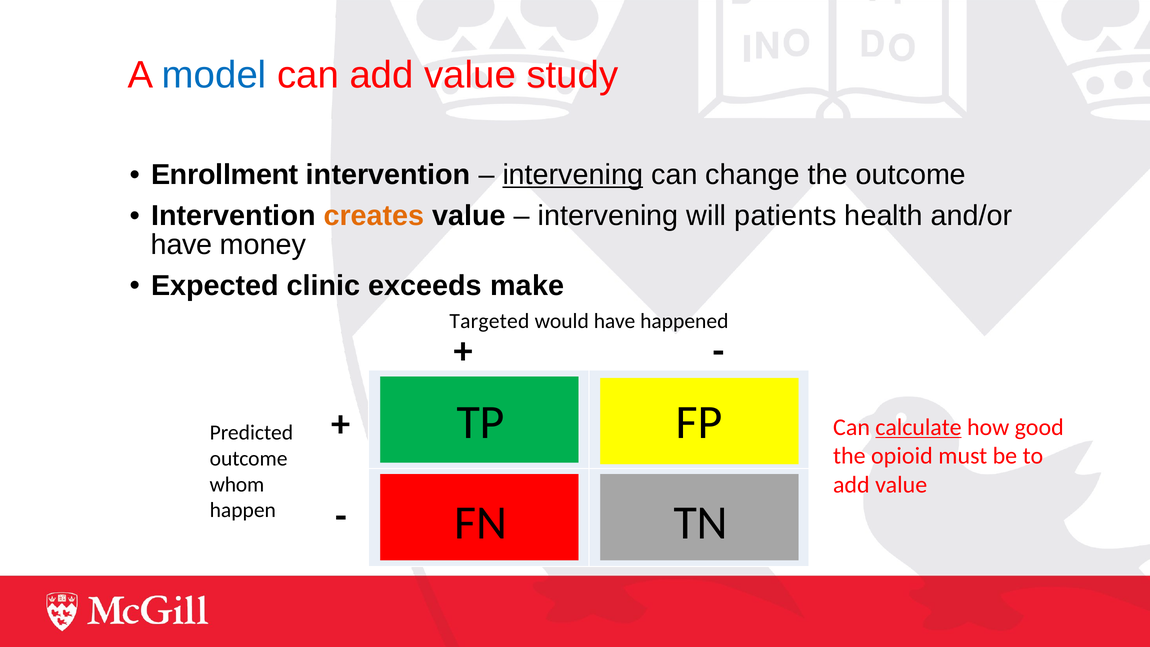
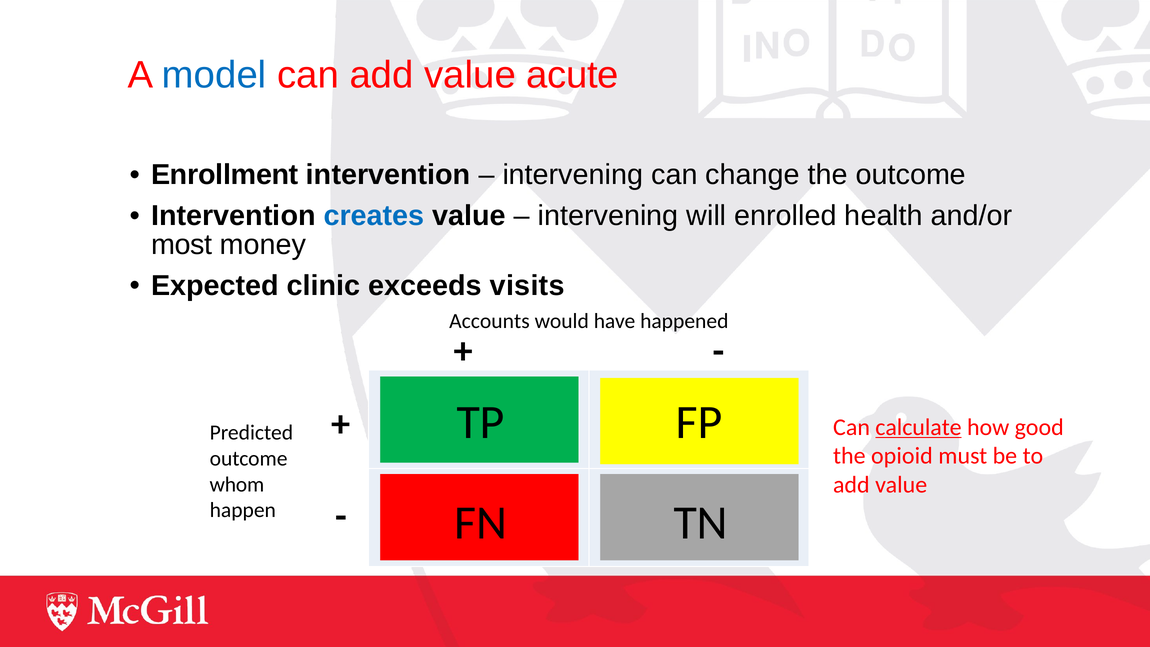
study: study -> acute (573, 75)
intervening underline: present -> none (573, 175)
creates colour: orange -> blue (374, 216)
patients: patients -> enrolled (785, 216)
have: have -> most (182, 245)
make: make -> visits (527, 285)
Targeted: Targeted -> Accounts (489, 321)
